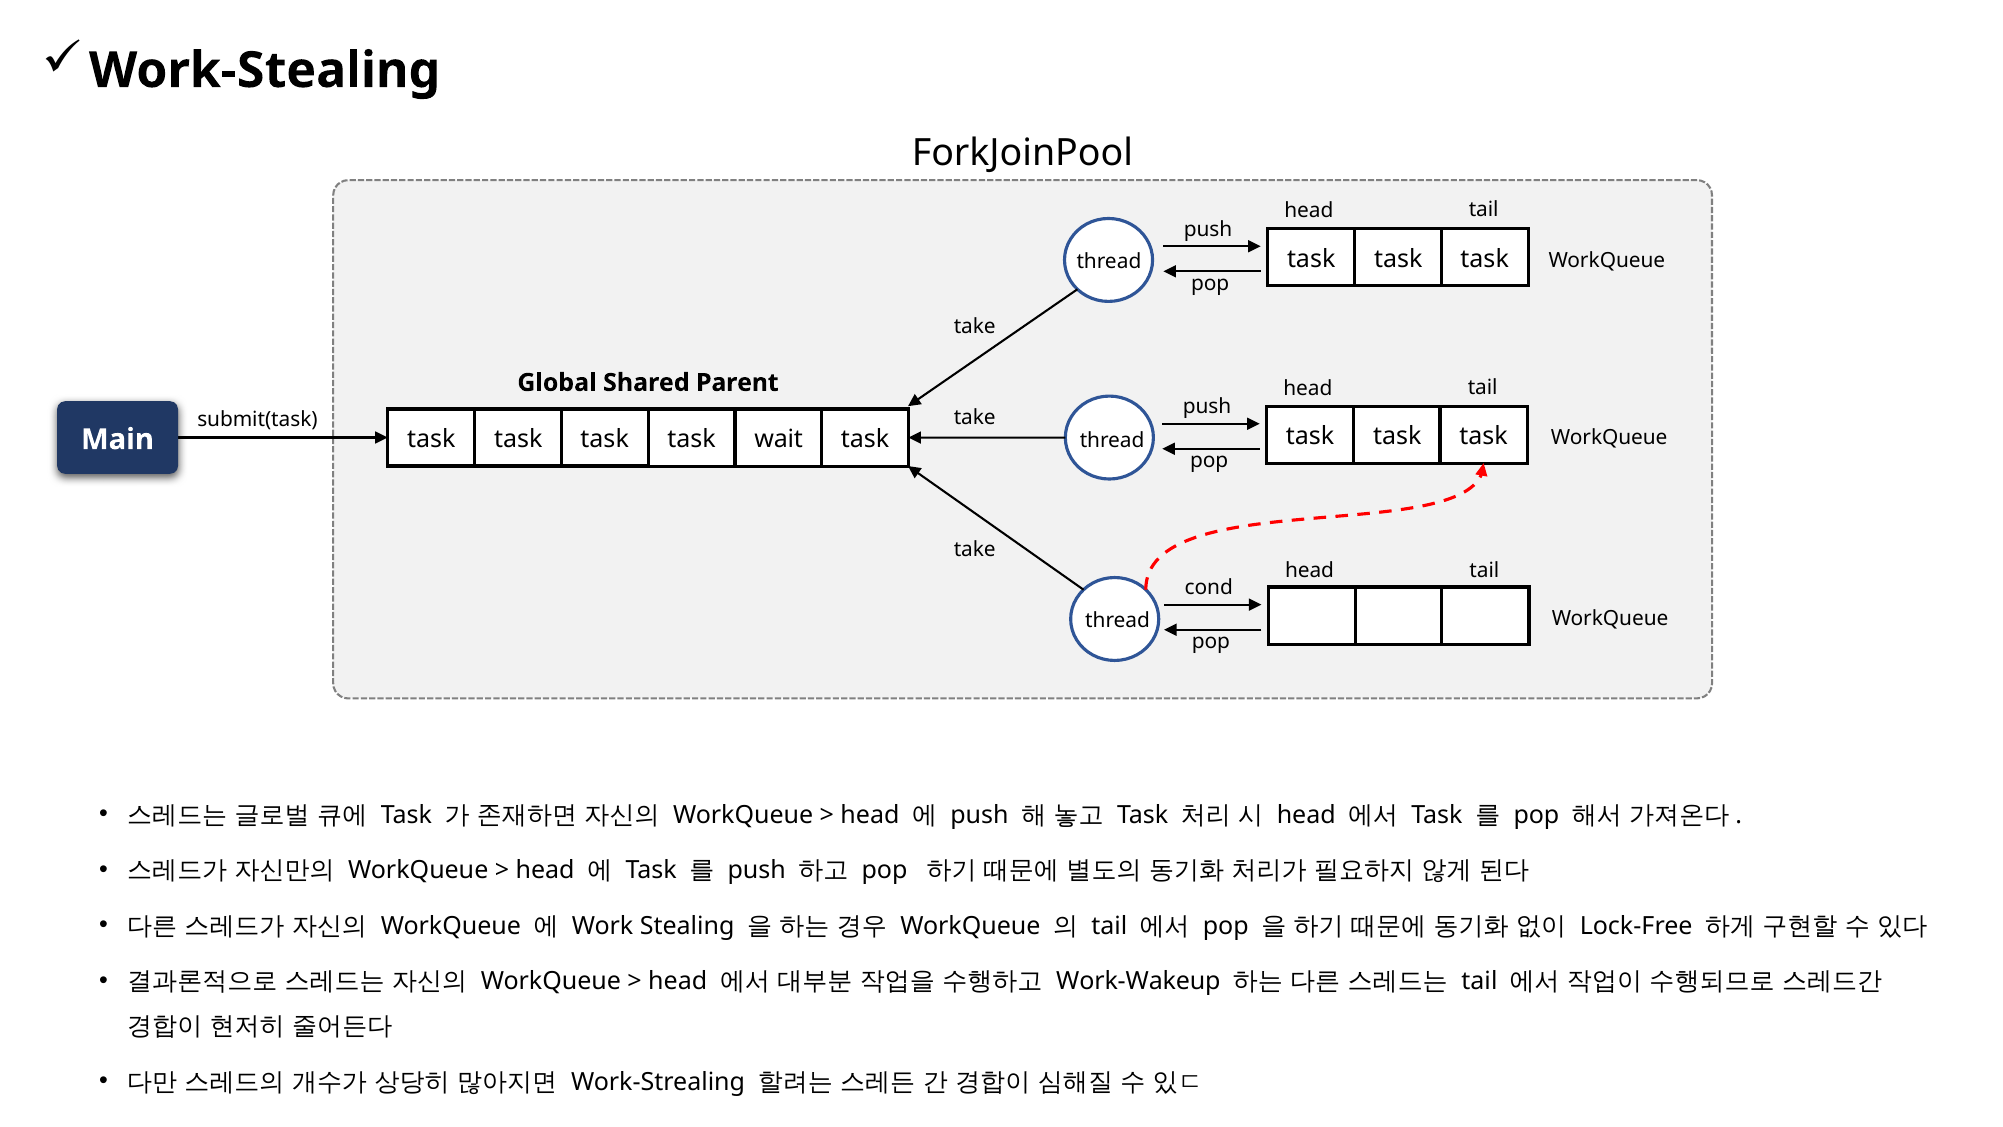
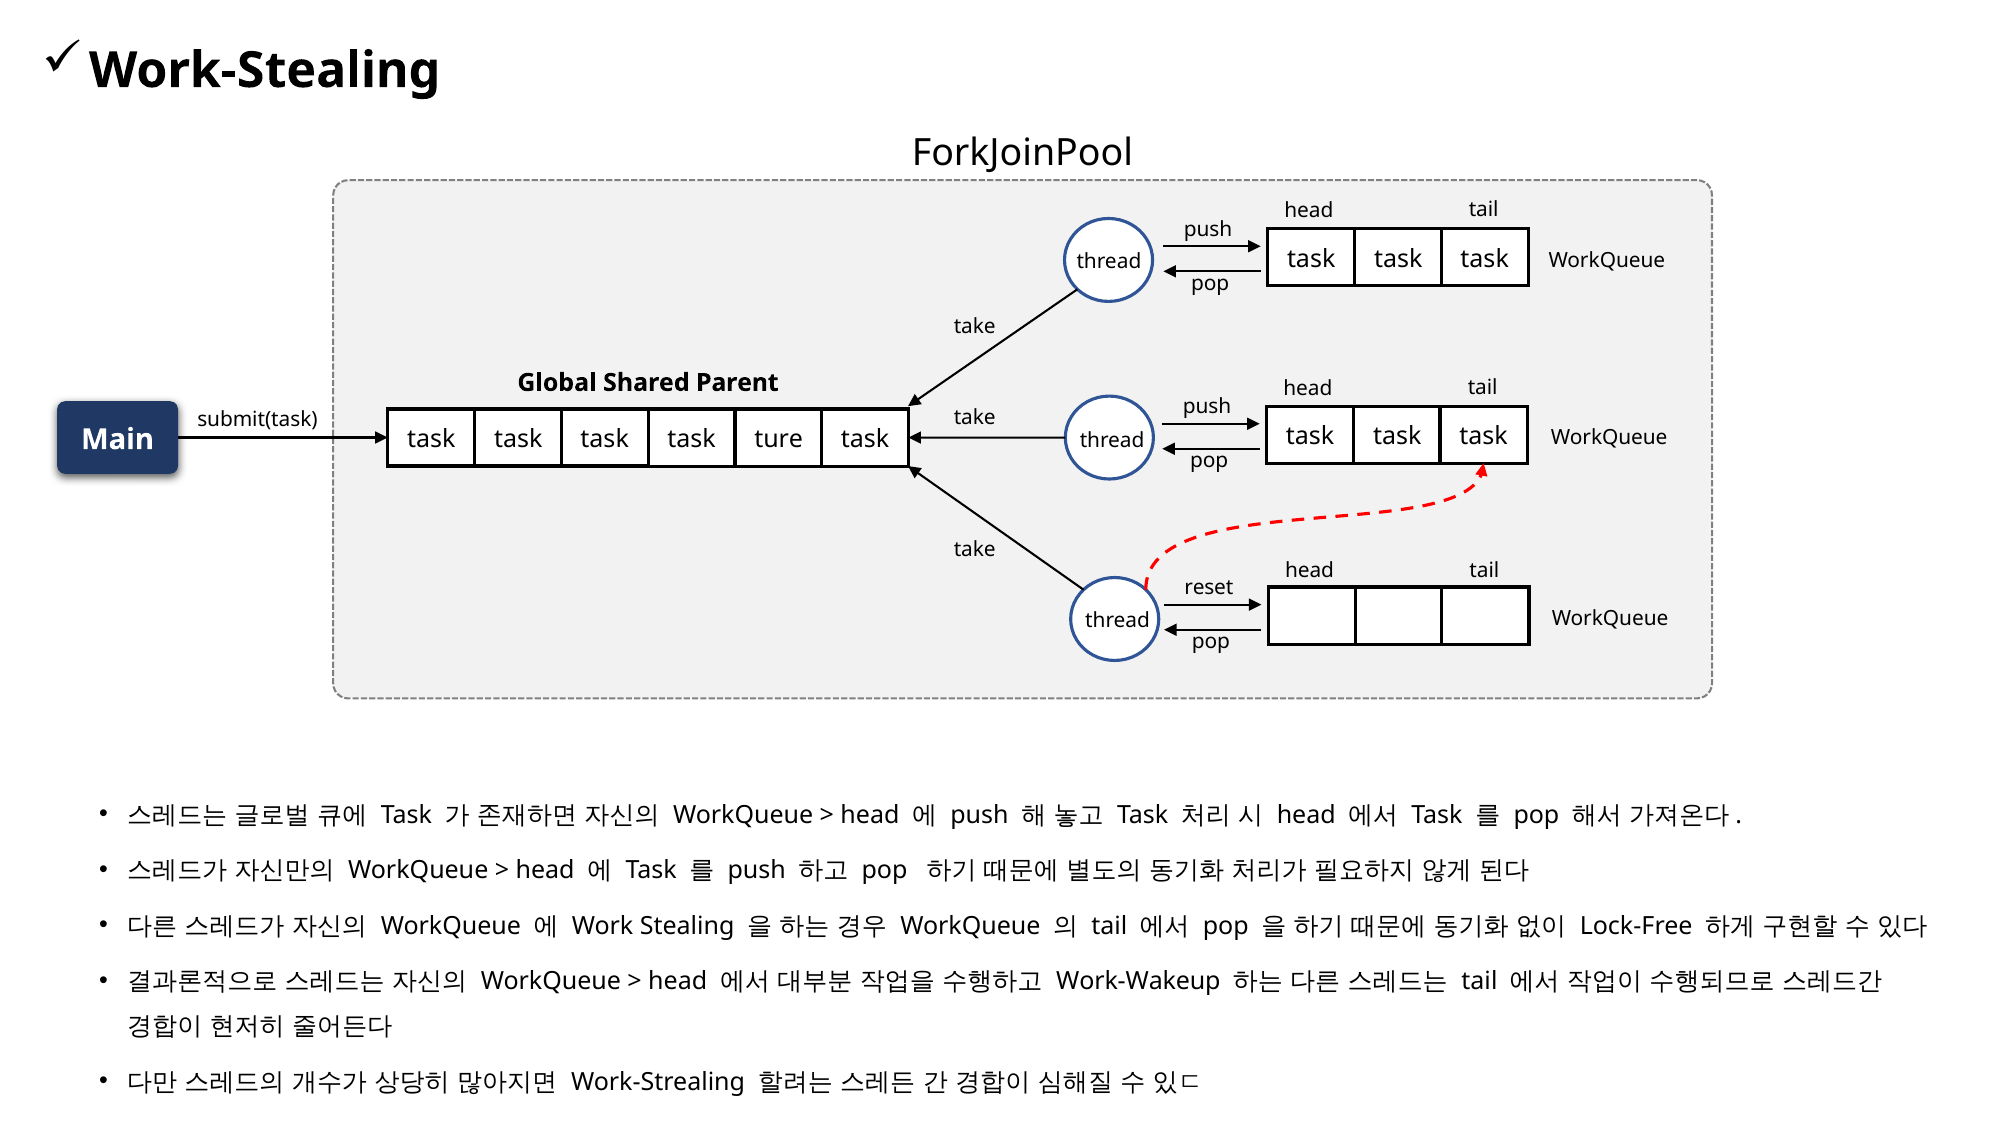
wait: wait -> ture (779, 439)
cond: cond -> reset (1209, 588)
